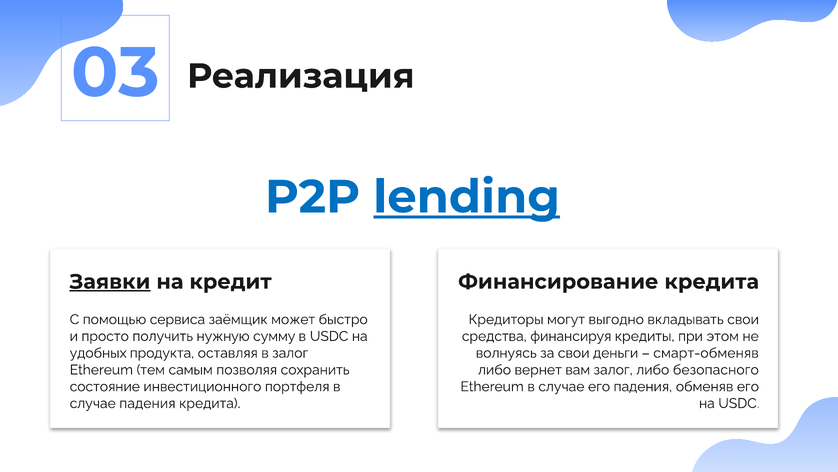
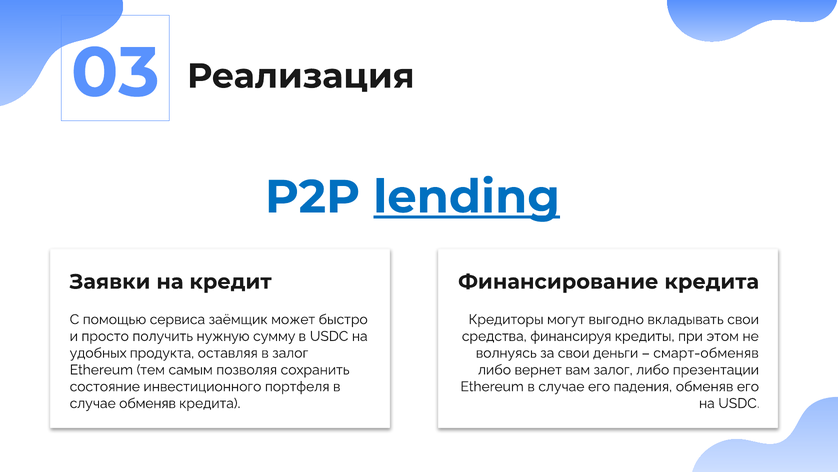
Заявки underline: present -> none (110, 281)
безопасного: безопасного -> презентации (716, 369)
случае падения: падения -> обменяв (148, 403)
